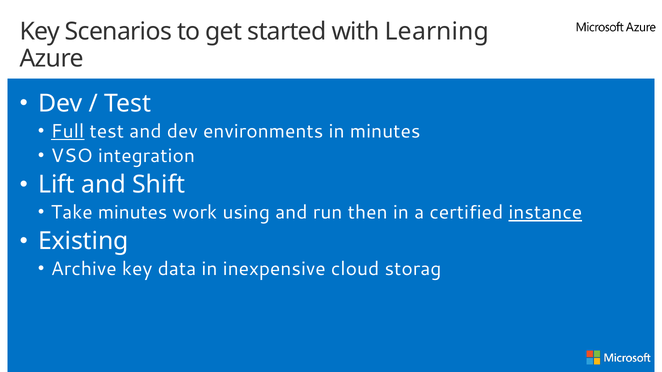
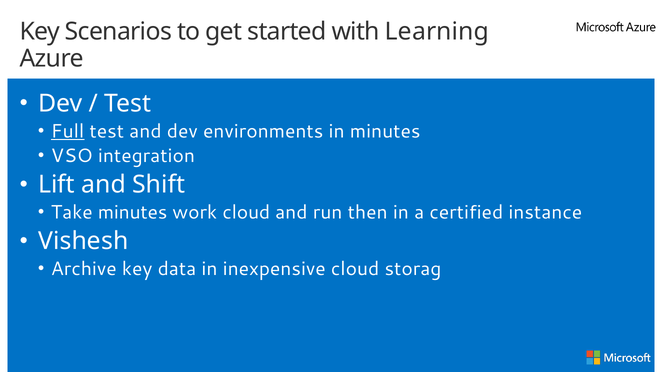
work using: using -> cloud (246, 213)
instance underline: present -> none (545, 213)
Existing: Existing -> Vishesh (83, 241)
